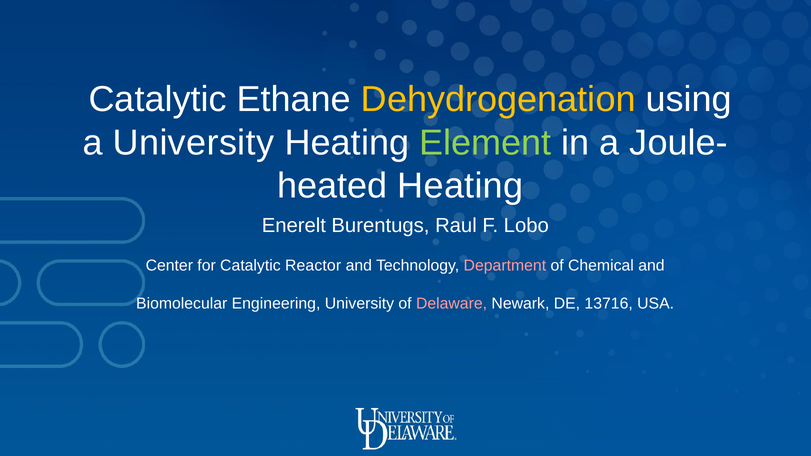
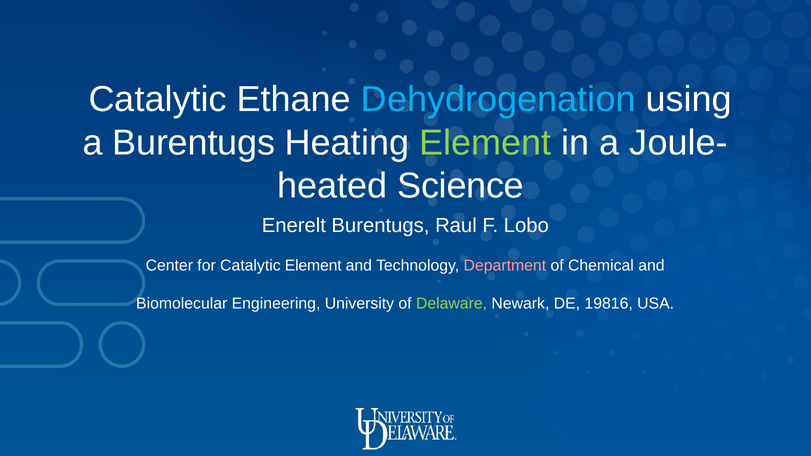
Dehydrogenation colour: yellow -> light blue (498, 99)
a University: University -> Burentugs (194, 143)
Heating: Heating -> Science (461, 186)
Catalytic Reactor: Reactor -> Element (313, 266)
Delaware colour: pink -> light green (452, 304)
13716: 13716 -> 19816 (609, 304)
